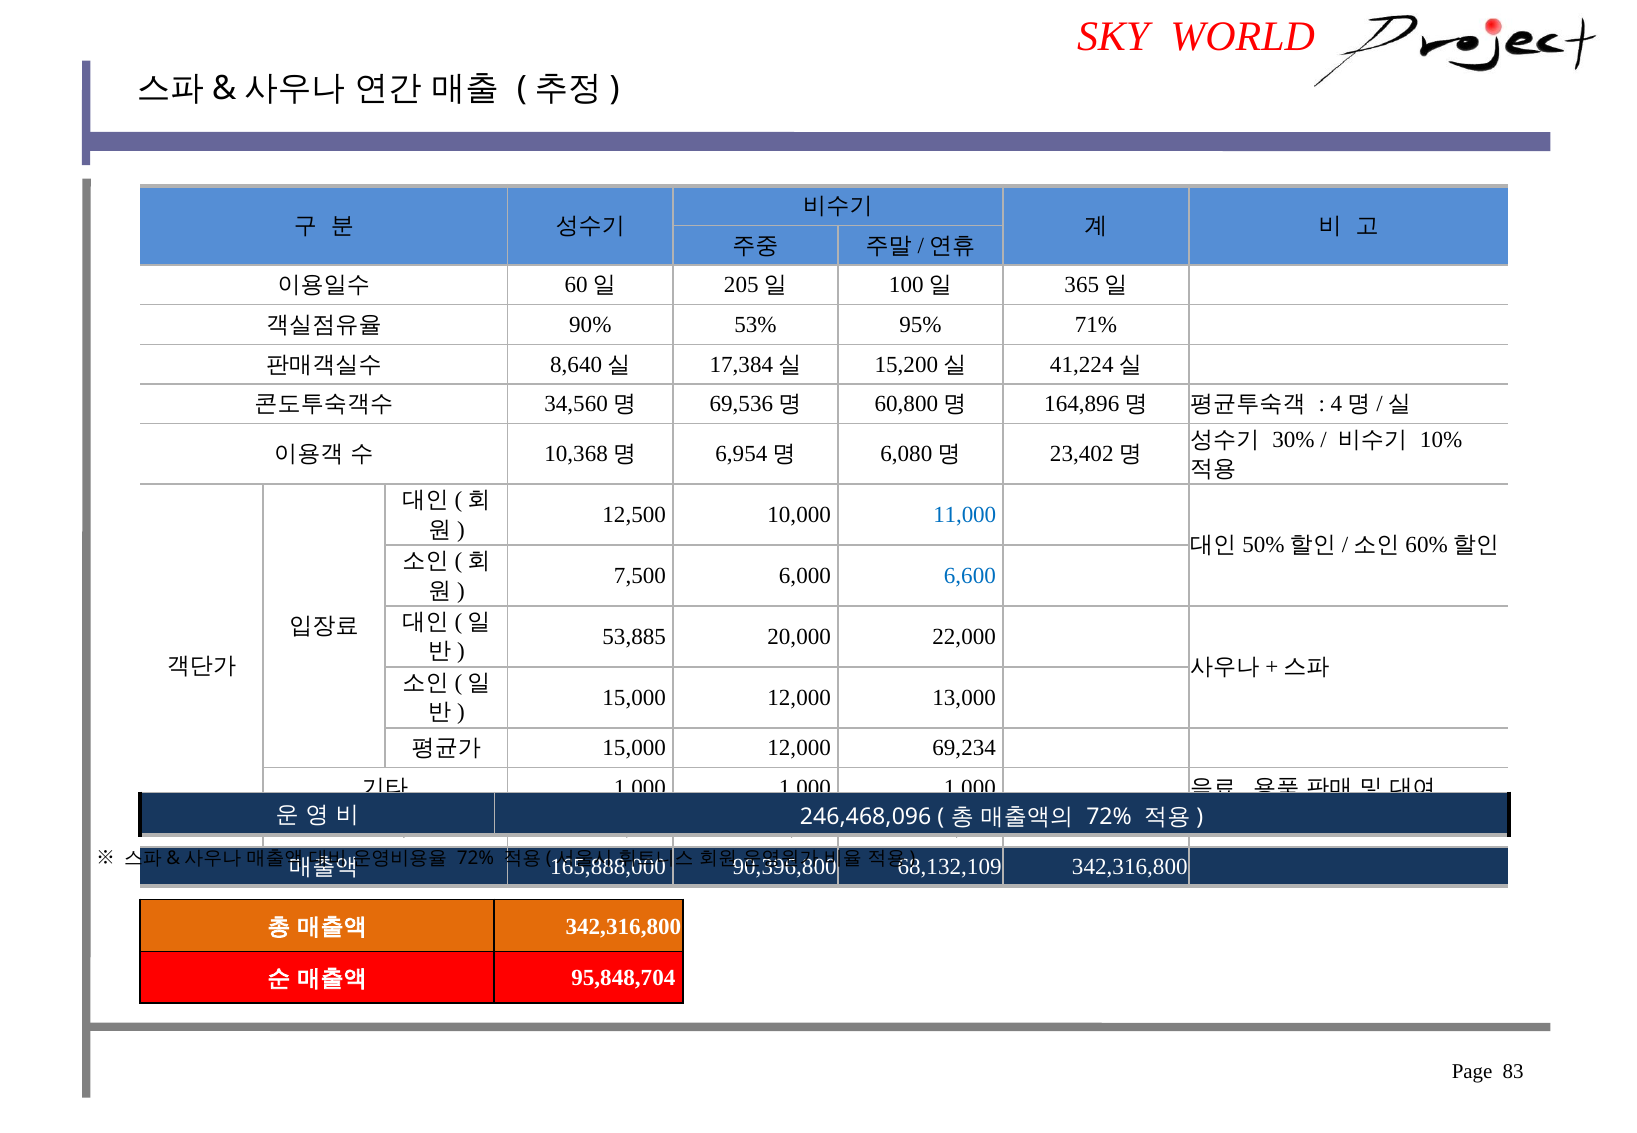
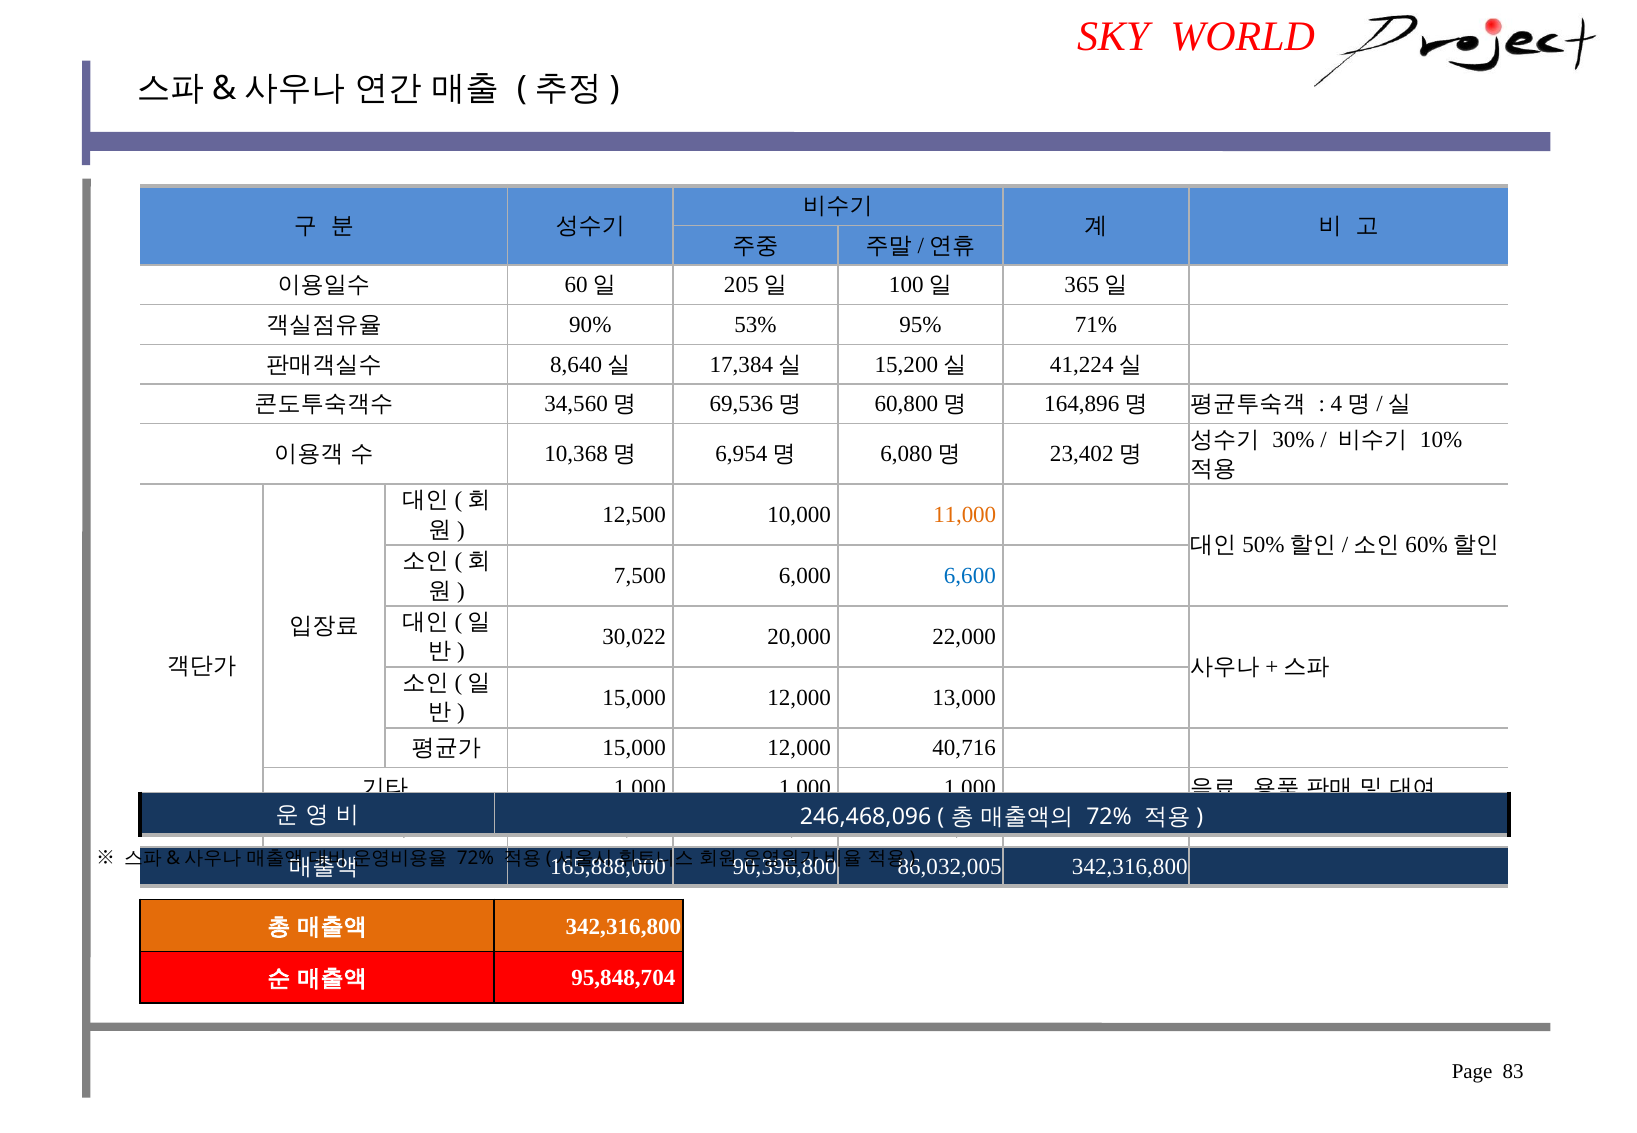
11,000 colour: blue -> orange (965, 515)
53,885: 53,885 -> 30,022 (634, 637)
69,234: 69,234 -> 40,716 (964, 748)
68,132,109: 68,132,109 -> 86,032,005 (950, 867)
